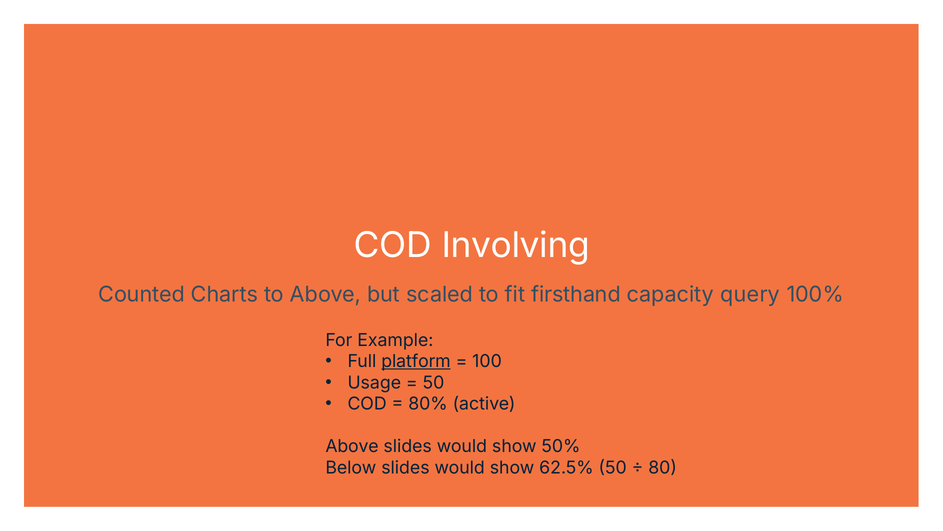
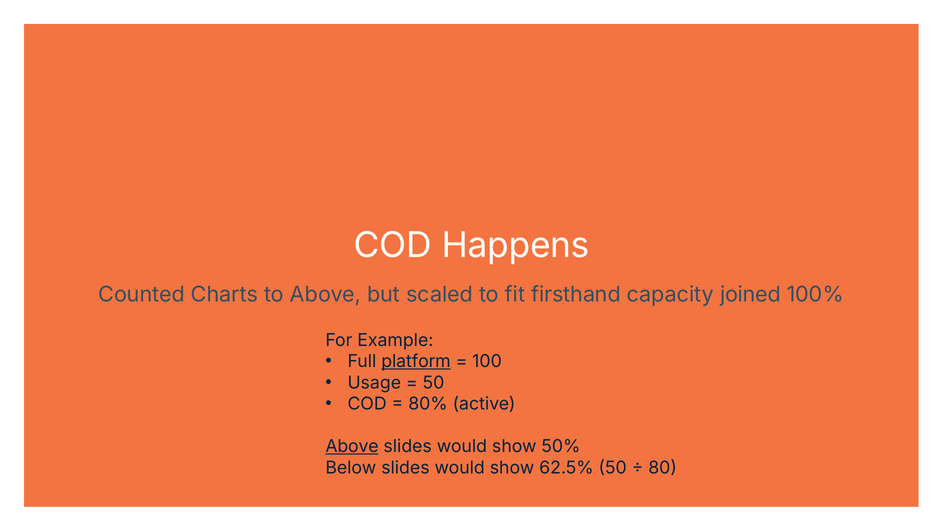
Involving: Involving -> Happens (516, 245)
query: query -> joined (750, 294)
Above underline: none -> present (352, 446)
